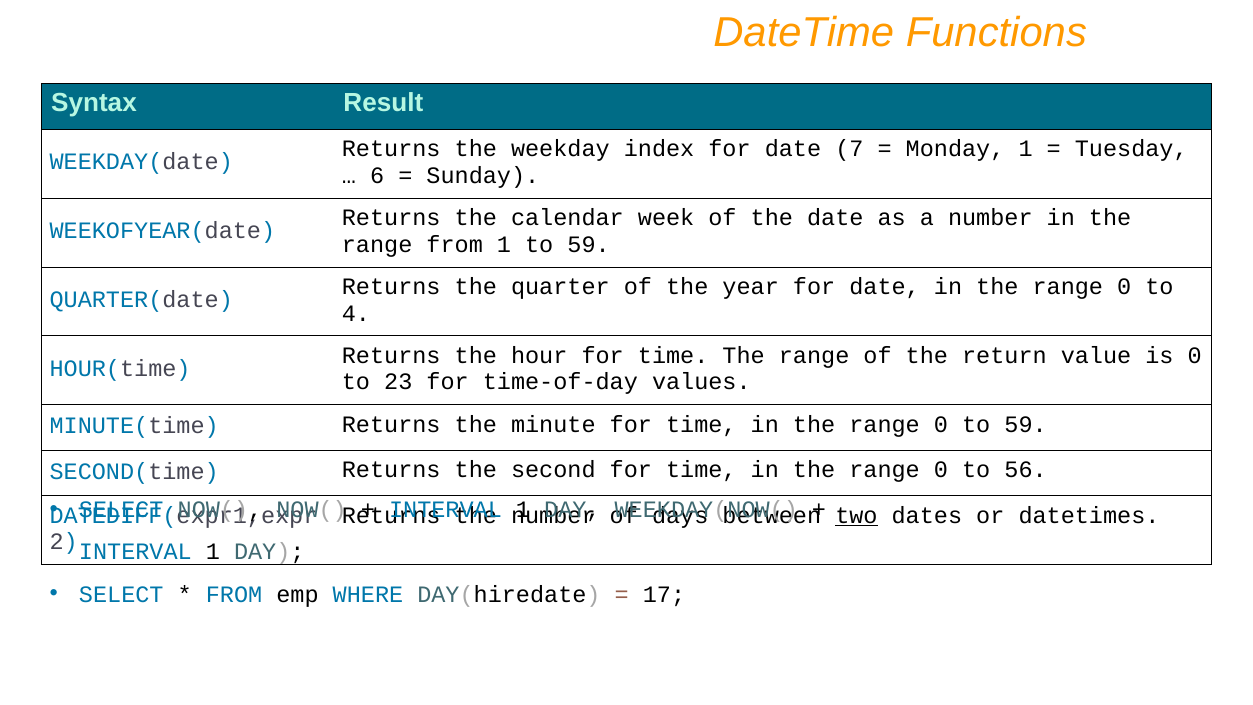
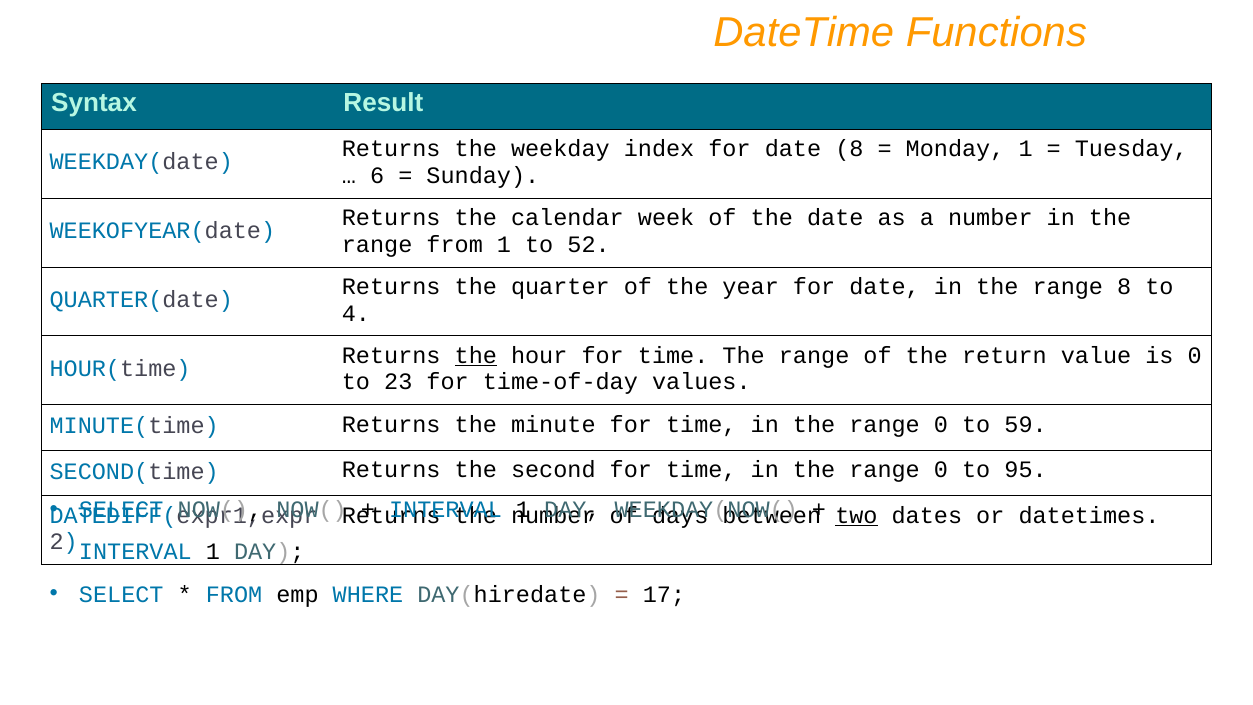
date 7: 7 -> 8 (849, 149)
1 to 59: 59 -> 52 (589, 244)
0: 0 -> 8 (1124, 287)
the underline: none -> present (476, 355)
56: 56 -> 95 (1026, 470)
